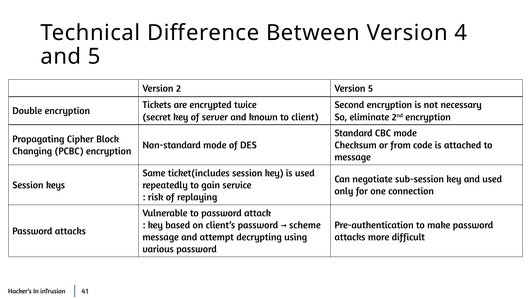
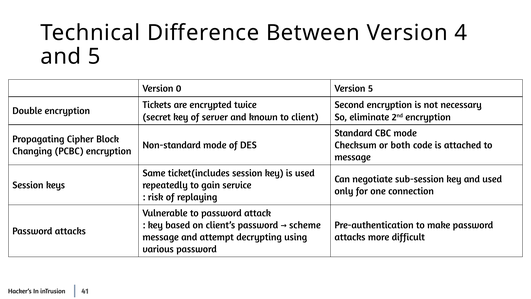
2: 2 -> 0 (179, 88)
from: from -> both (400, 145)
